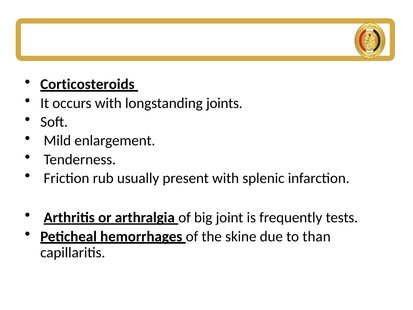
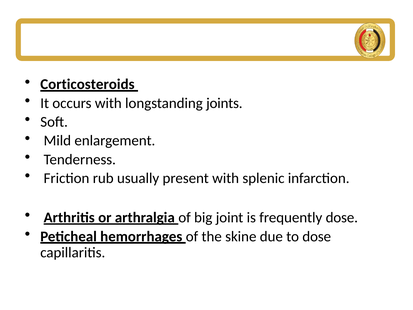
frequently tests: tests -> dose (342, 217)
to than: than -> dose (317, 236)
